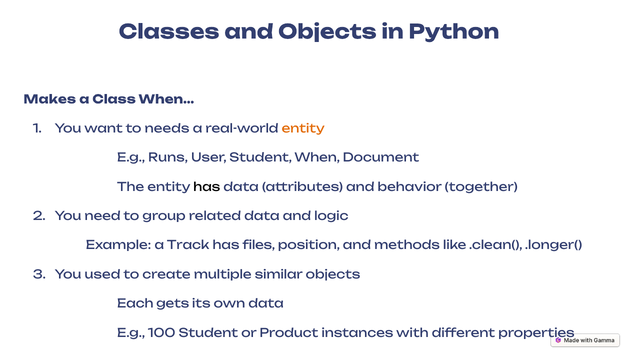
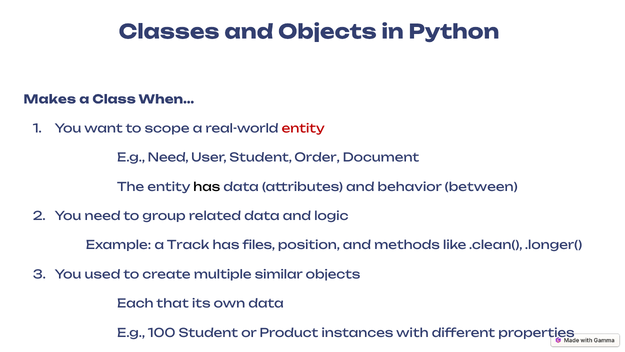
needs: needs -> scope (167, 128)
entity colour: orange -> red (303, 128)
E.g Runs: Runs -> Need (168, 158)
Student When: When -> Order (317, 158)
together: together -> between (481, 187)
gets: gets -> that (173, 304)
